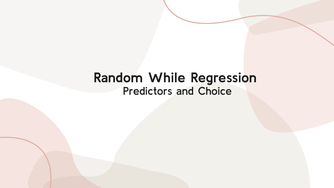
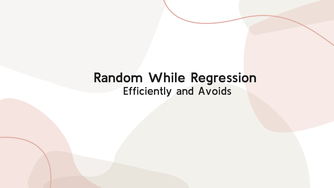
Predictors: Predictors -> Efficiently (148, 91)
Choice: Choice -> Avoids (215, 91)
